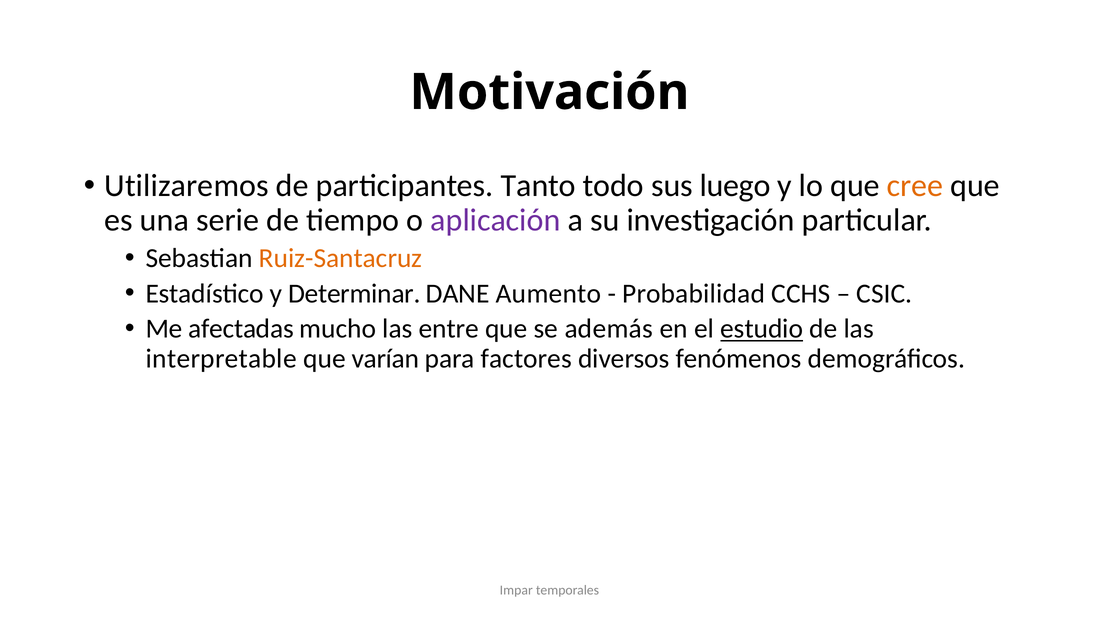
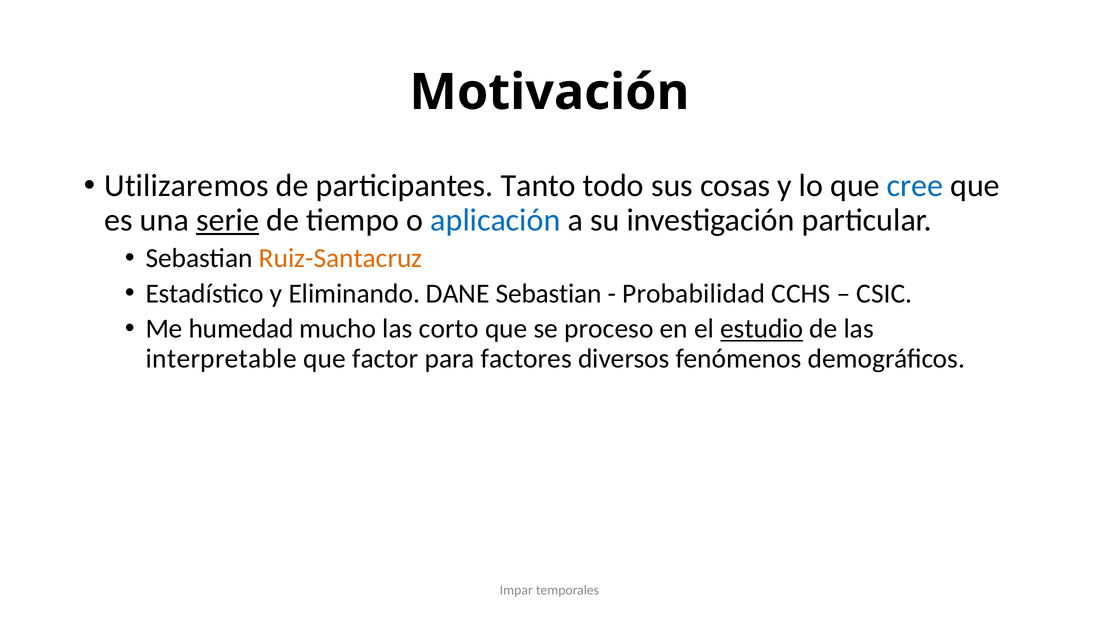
luego: luego -> cosas (735, 186)
cree colour: orange -> blue (915, 186)
serie underline: none -> present (228, 220)
aplicación colour: purple -> blue (495, 220)
Determinar: Determinar -> Eliminando (354, 294)
DANE Aumento: Aumento -> Sebastian (549, 294)
afectadas: afectadas -> humedad (241, 329)
entre: entre -> corto (449, 329)
además: además -> proceso (609, 329)
varían: varían -> factor (385, 359)
